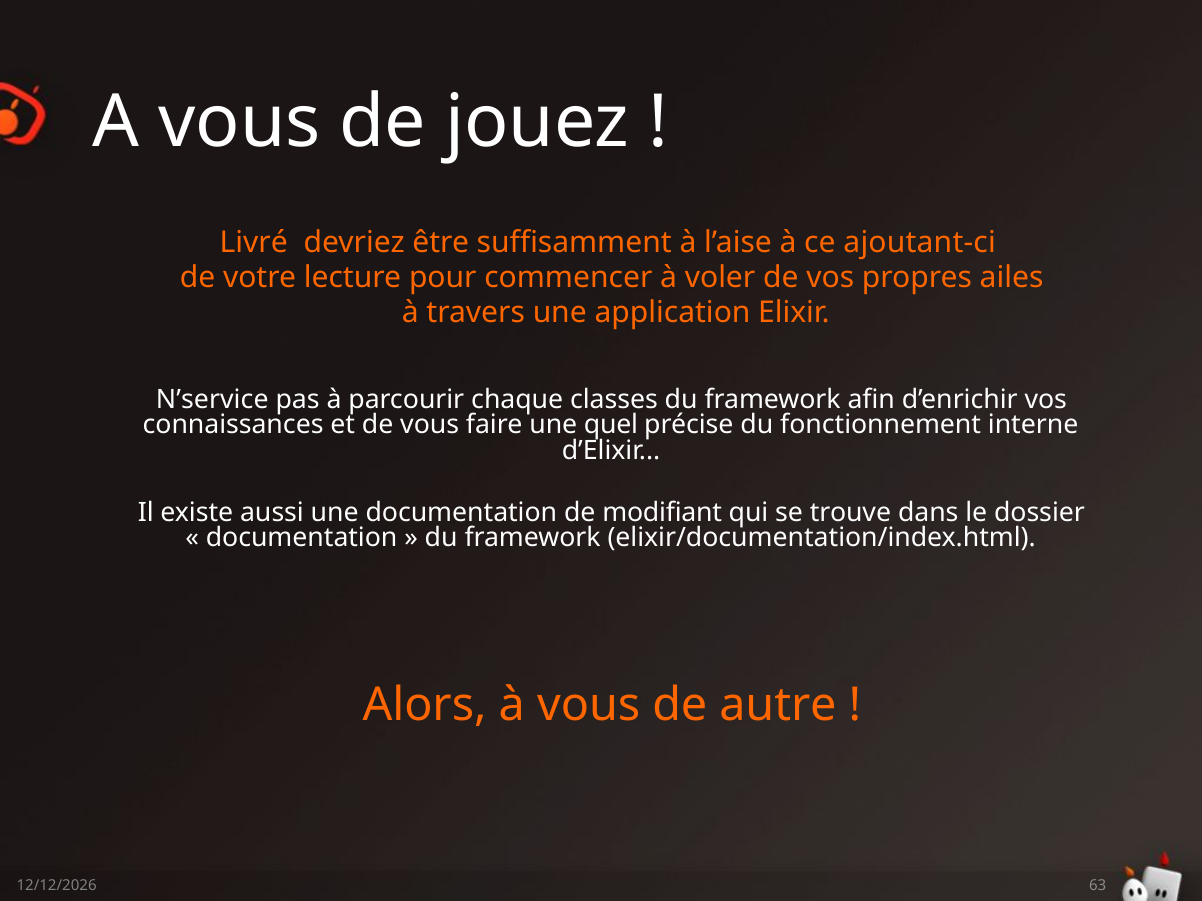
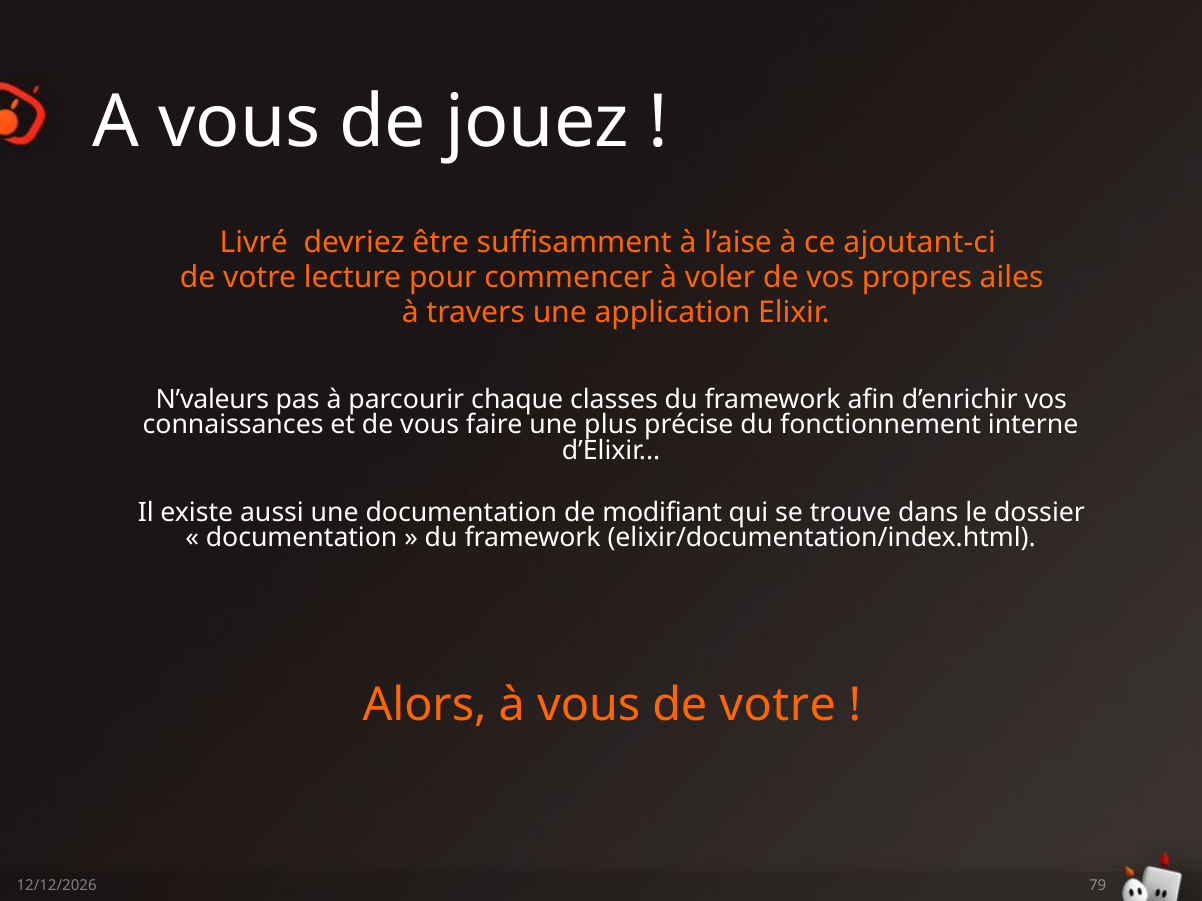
N’service: N’service -> N’valeurs (212, 399)
quel: quel -> plus (611, 425)
vous de autre: autre -> votre (778, 706)
63: 63 -> 79 (1098, 886)
